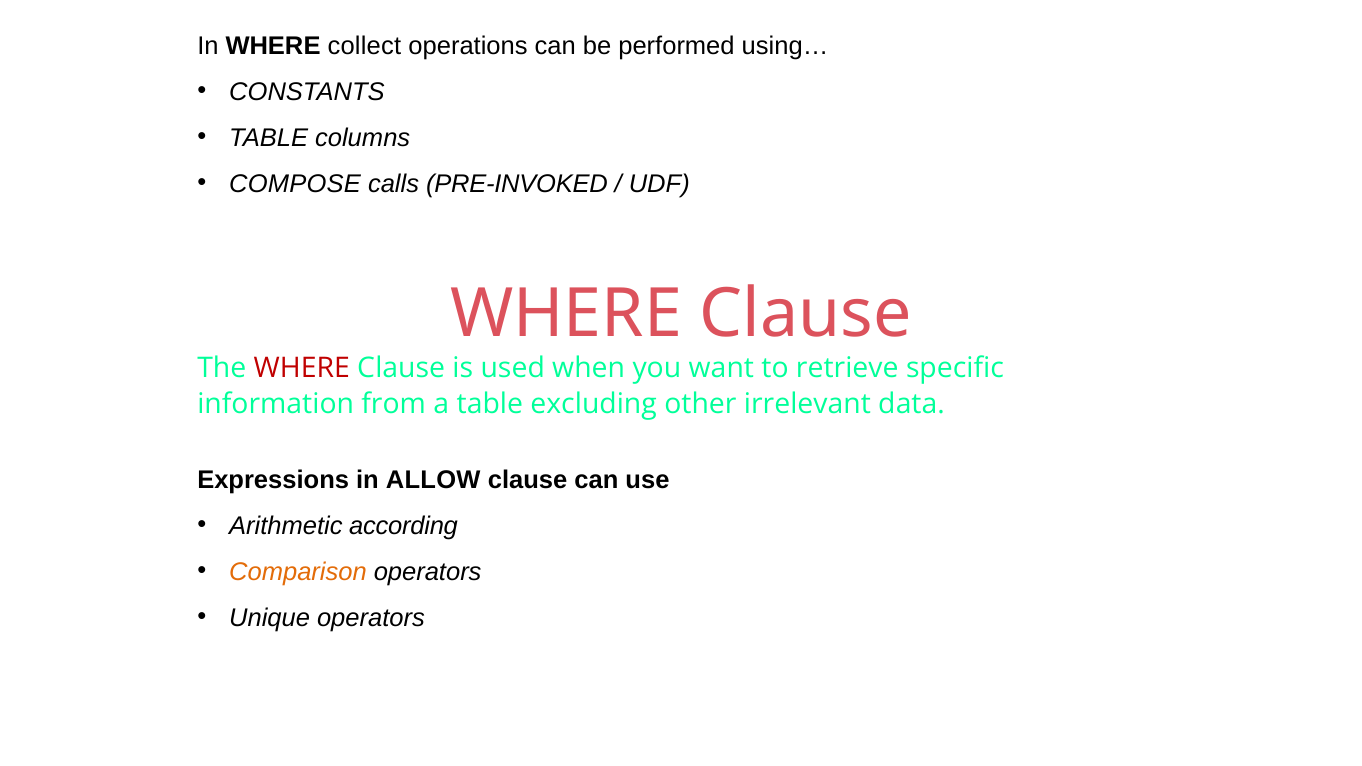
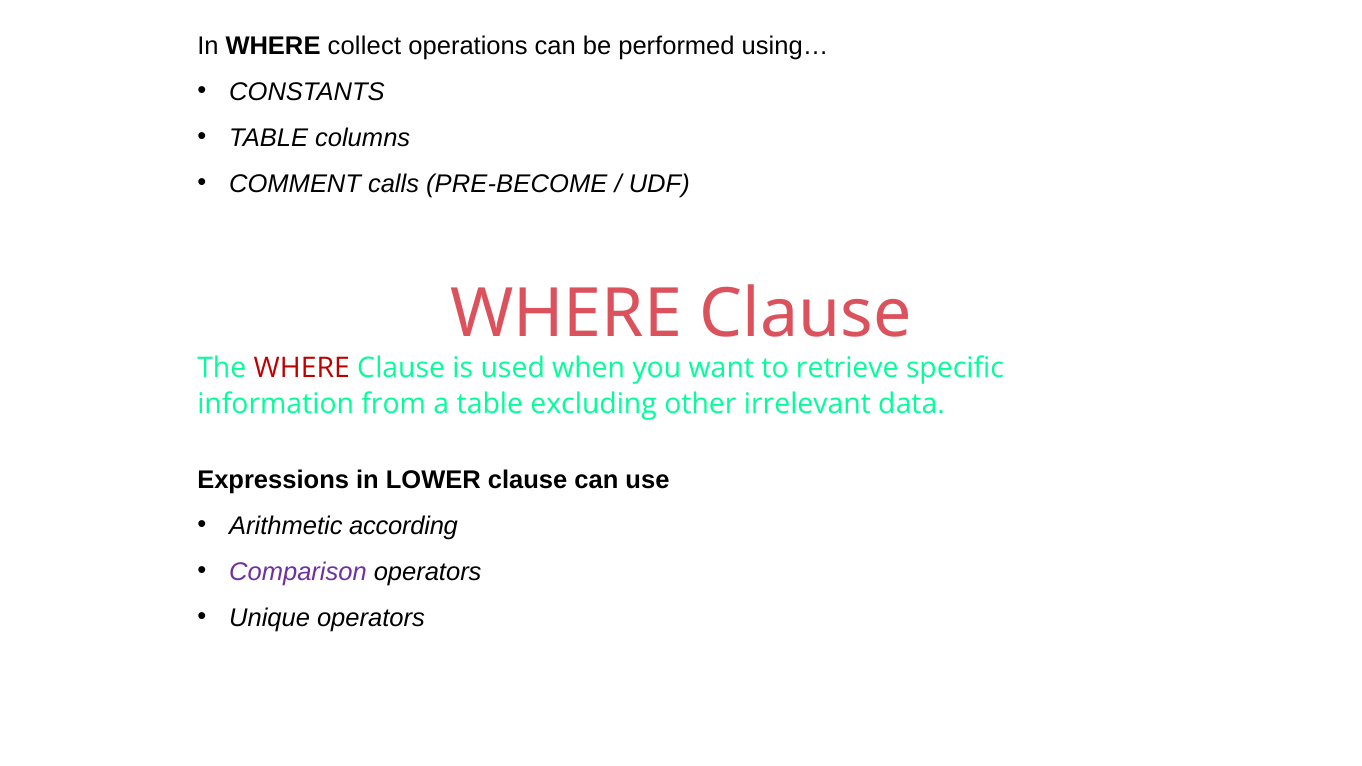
COMPOSE: COMPOSE -> COMMENT (295, 184)
PRE-INVOKED: PRE-INVOKED -> PRE-BECOME (517, 184)
ALLOW: ALLOW -> LOWER (433, 480)
Comparison colour: orange -> purple (298, 572)
